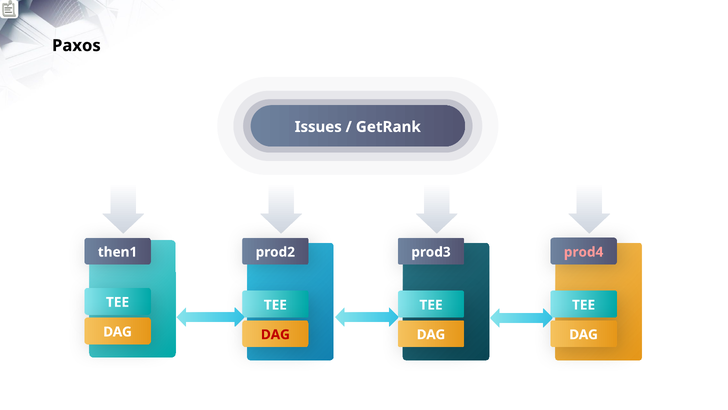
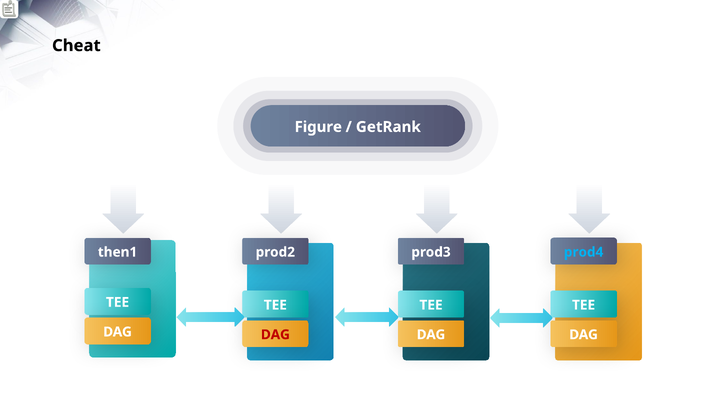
Paxos: Paxos -> Cheat (76, 46)
Issues: Issues -> Figure (318, 127)
prod4 colour: pink -> light blue (584, 252)
